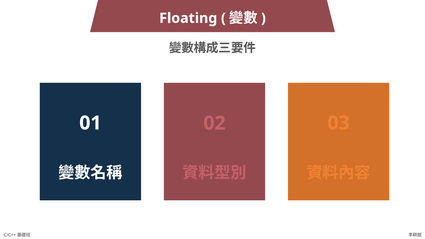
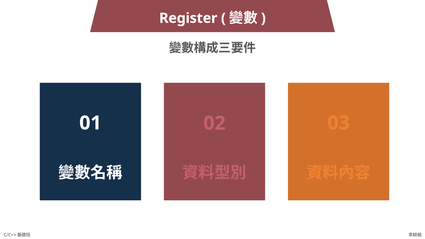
Floating: Floating -> Register (188, 18)
